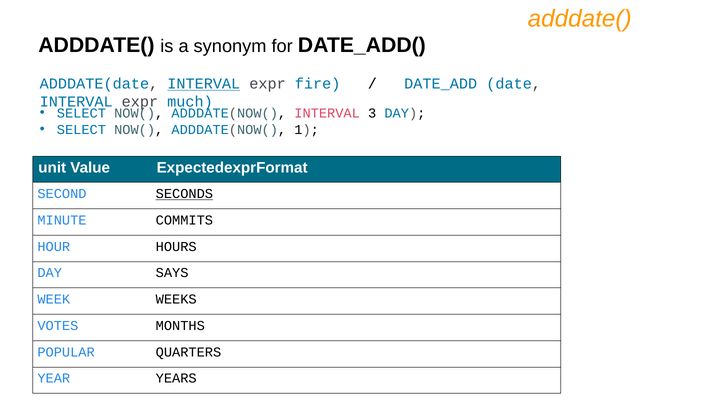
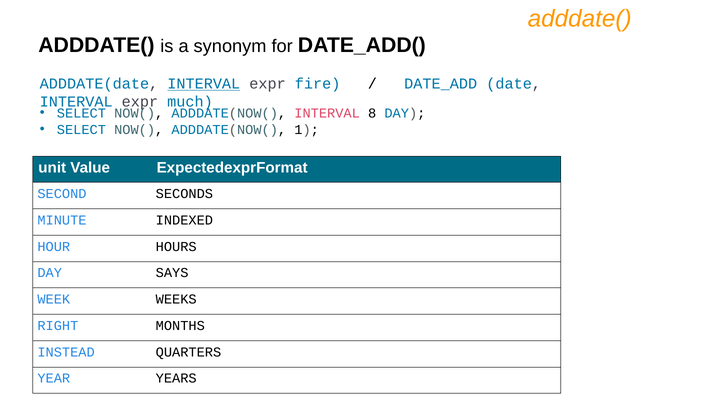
3: 3 -> 8 (372, 113)
SECONDS underline: present -> none (184, 194)
COMMITS: COMMITS -> INDEXED (184, 220)
VOTES: VOTES -> RIGHT (58, 326)
POPULAR: POPULAR -> INSTEAD (66, 352)
